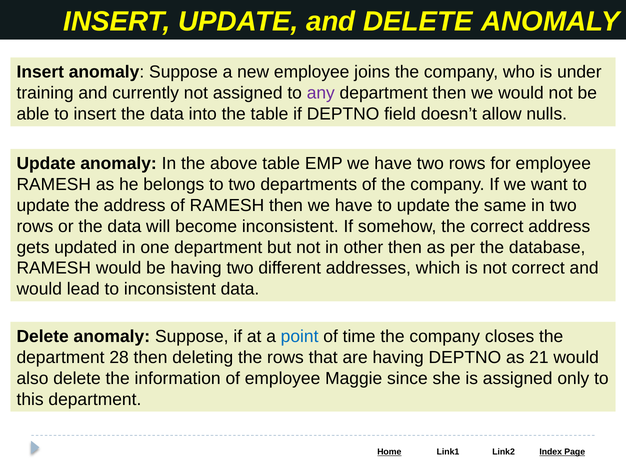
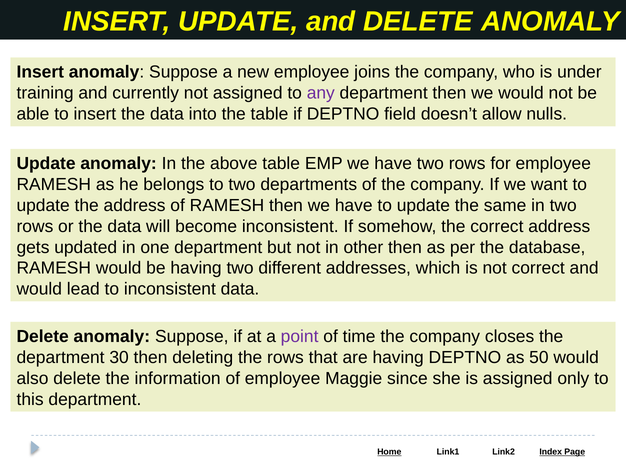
point colour: blue -> purple (300, 336)
28: 28 -> 30 (119, 357)
21: 21 -> 50 (539, 357)
